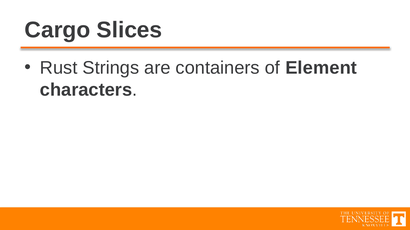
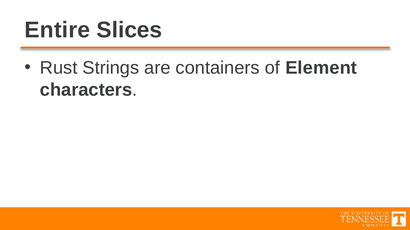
Cargo: Cargo -> Entire (57, 30)
